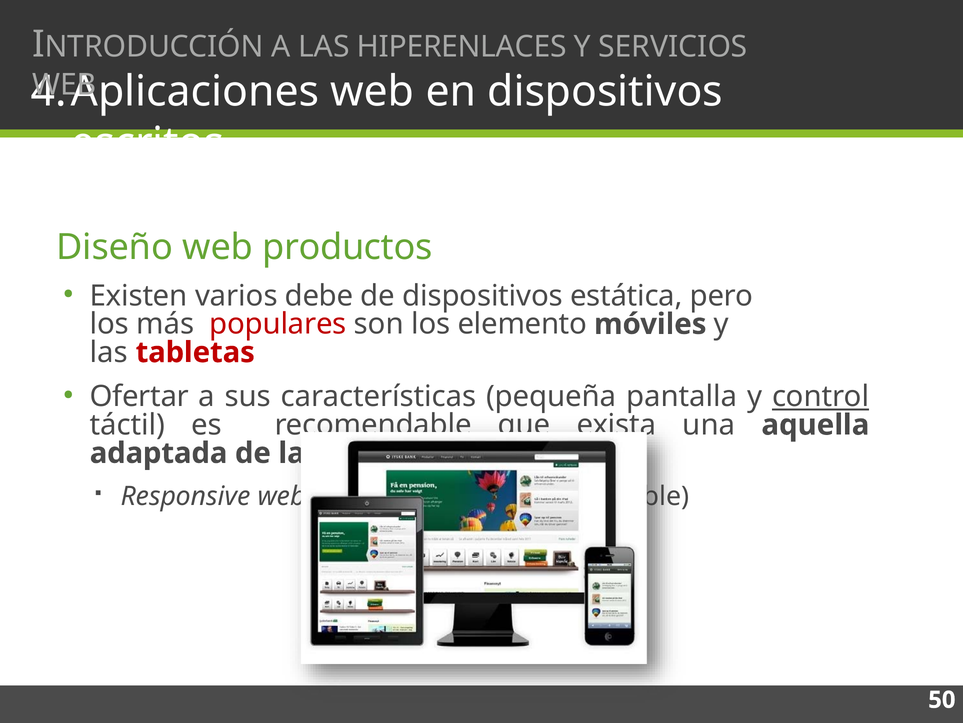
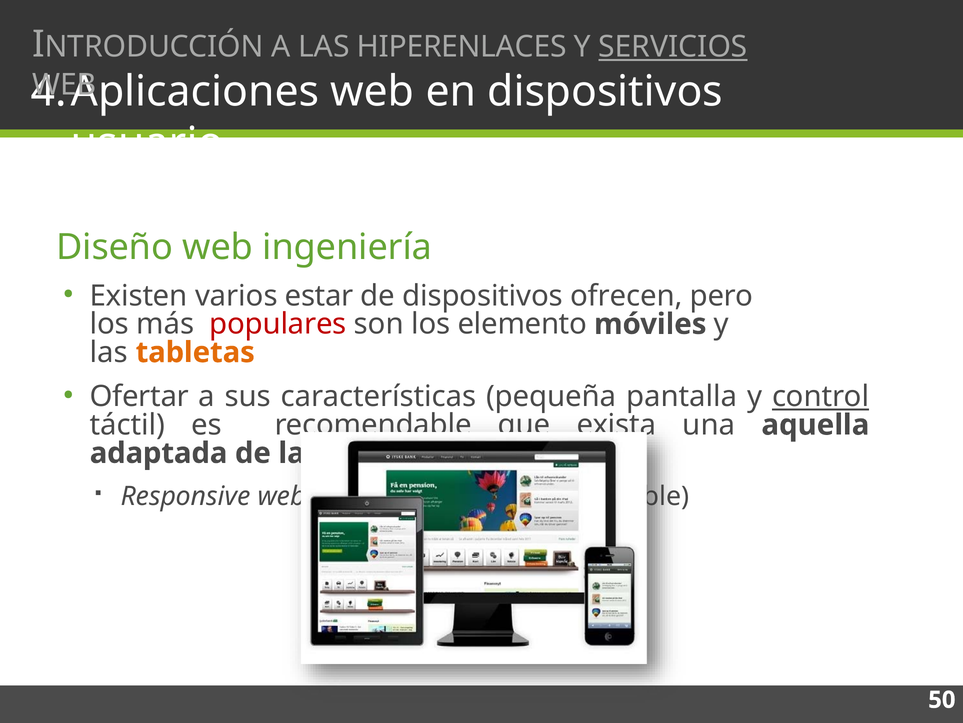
SERVICIOS underline: none -> present (673, 47)
escritos: escritos -> usuario (147, 143)
productos: productos -> ingeniería (347, 247)
debe: debe -> estar (319, 296)
estática: estática -> ofrecen (626, 296)
tabletas colour: red -> orange (195, 352)
